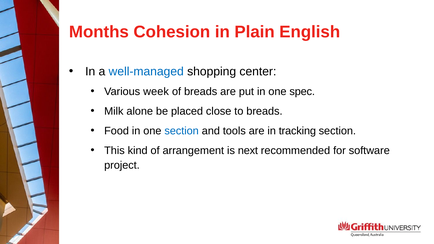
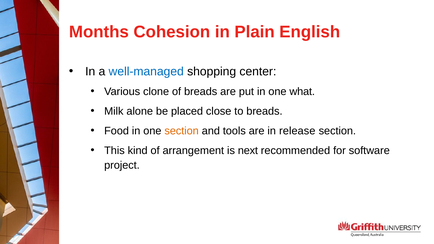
week: week -> clone (156, 92)
spec: spec -> what (302, 92)
section colour: blue -> orange (182, 131)
tracking: tracking -> release (297, 131)
